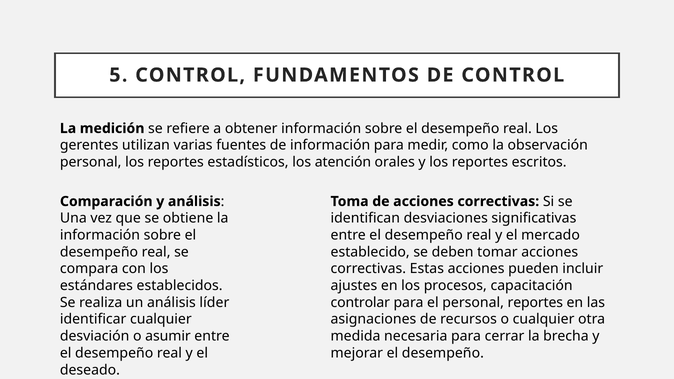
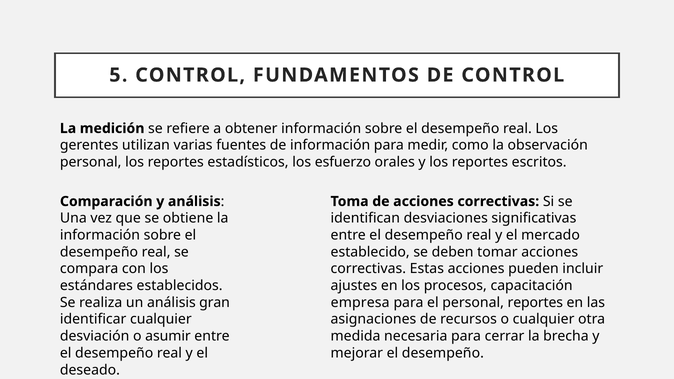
atención: atención -> esfuerzo (343, 162)
líder: líder -> gran (215, 303)
controlar: controlar -> empresa (360, 303)
